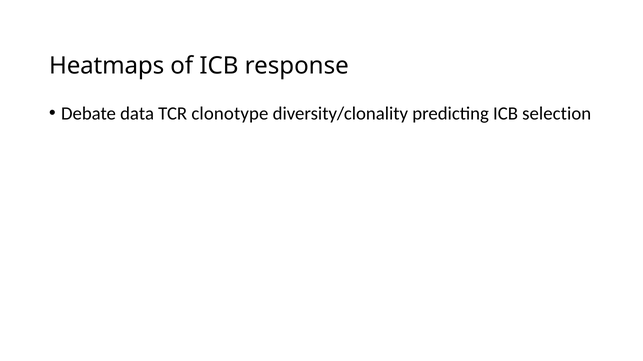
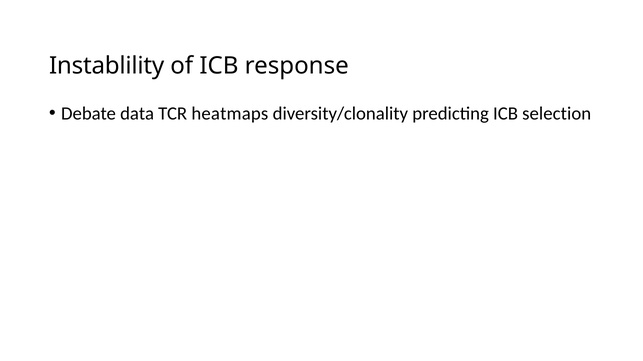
Heatmaps: Heatmaps -> Instablility (107, 66)
clonotype: clonotype -> heatmaps (230, 114)
